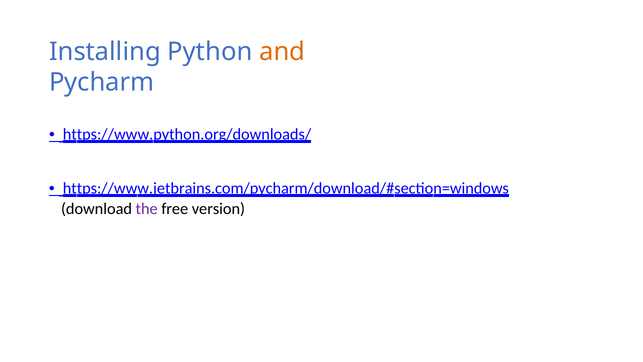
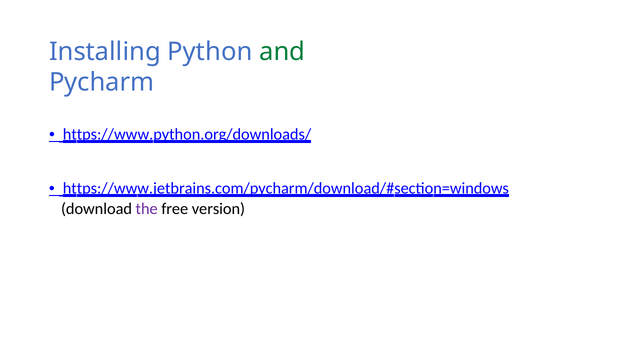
and colour: orange -> green (282, 52)
